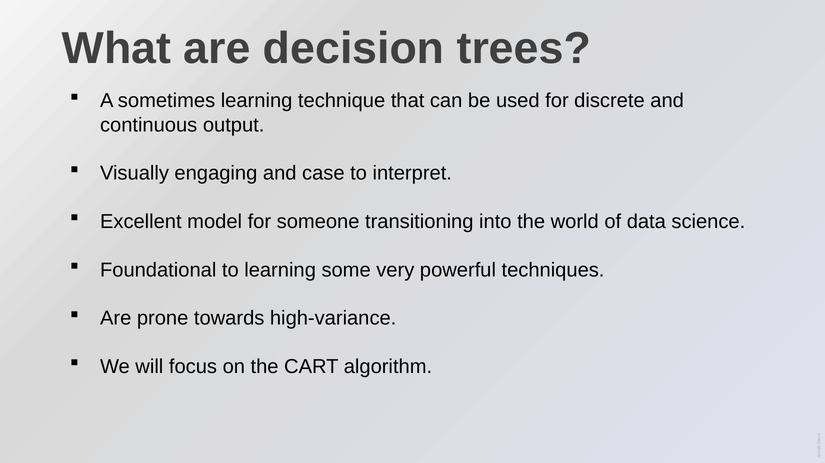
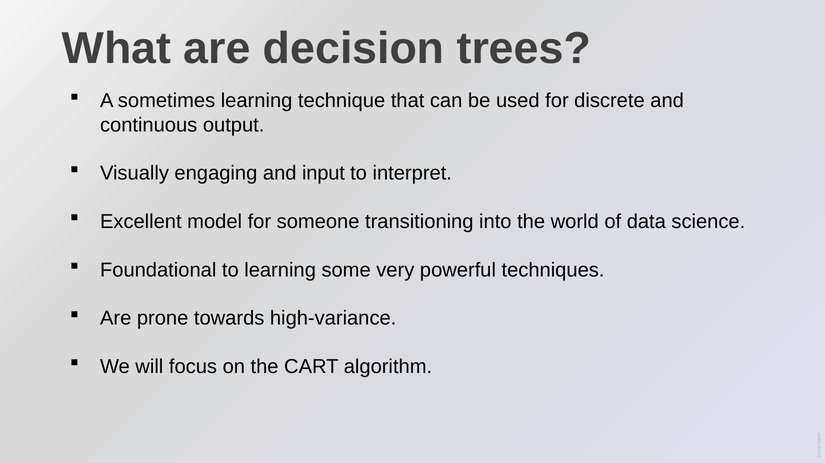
case: case -> input (323, 173)
